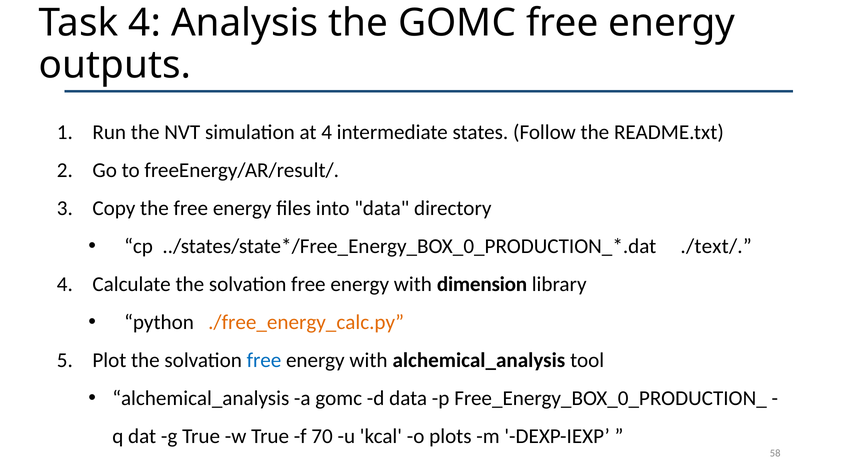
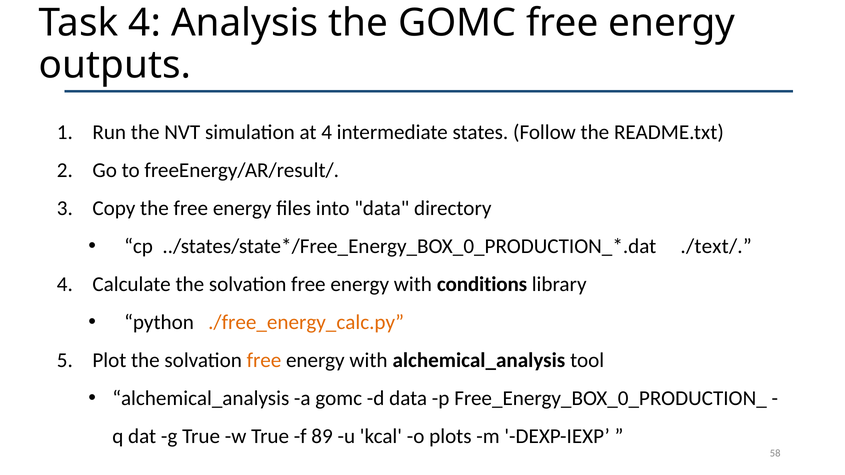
dimension: dimension -> conditions (482, 284)
free colour: blue -> orange (264, 361)
70: 70 -> 89 (322, 437)
